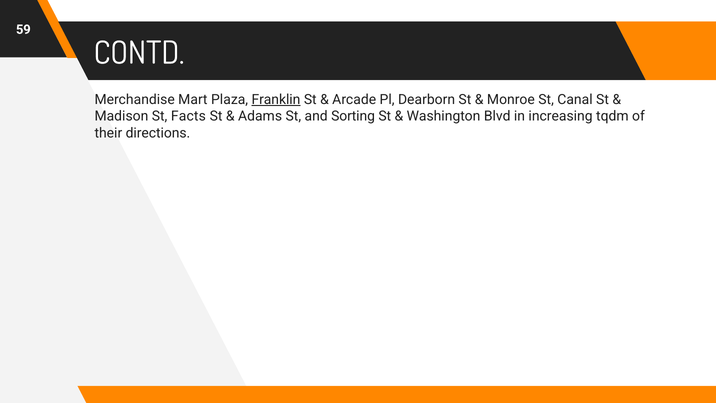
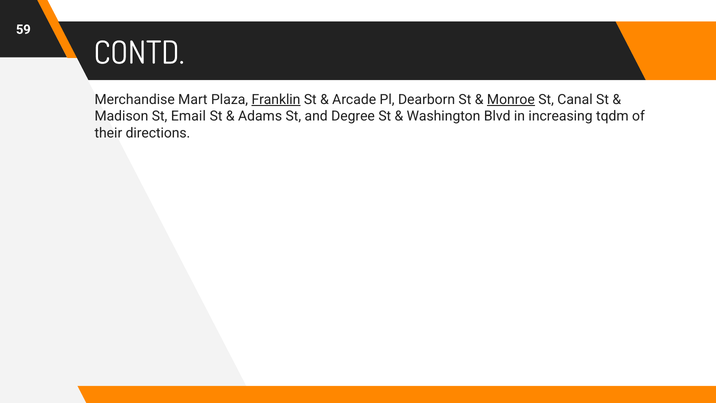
Monroe underline: none -> present (511, 99)
Facts: Facts -> Email (188, 116)
Sorting: Sorting -> Degree (353, 116)
